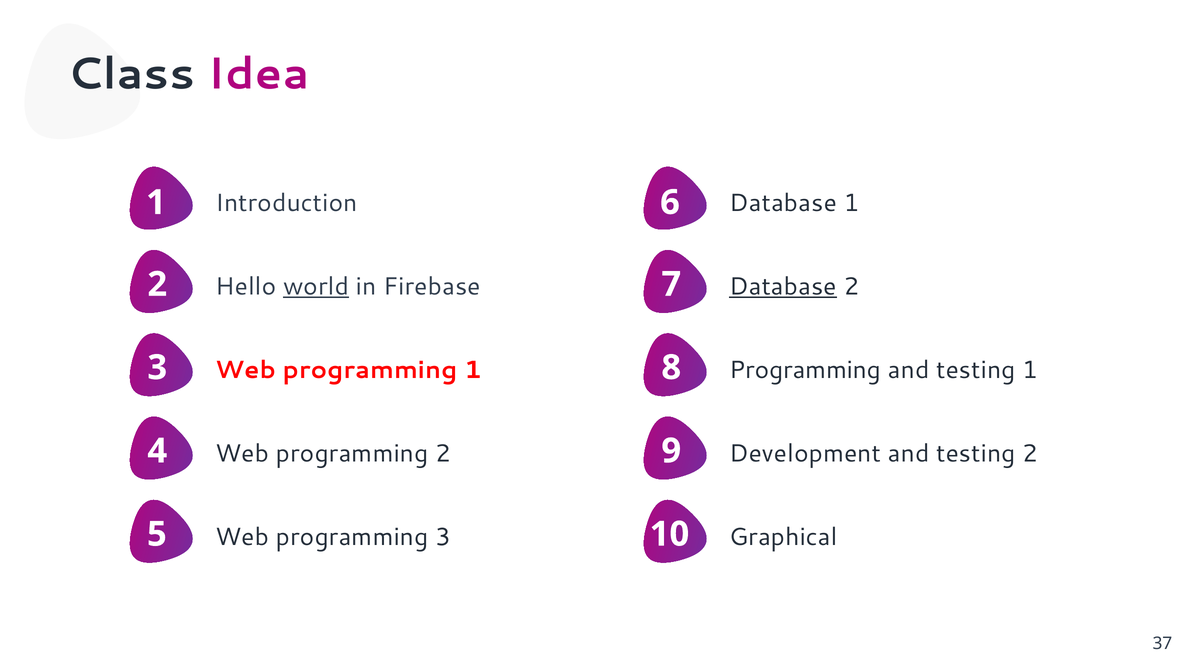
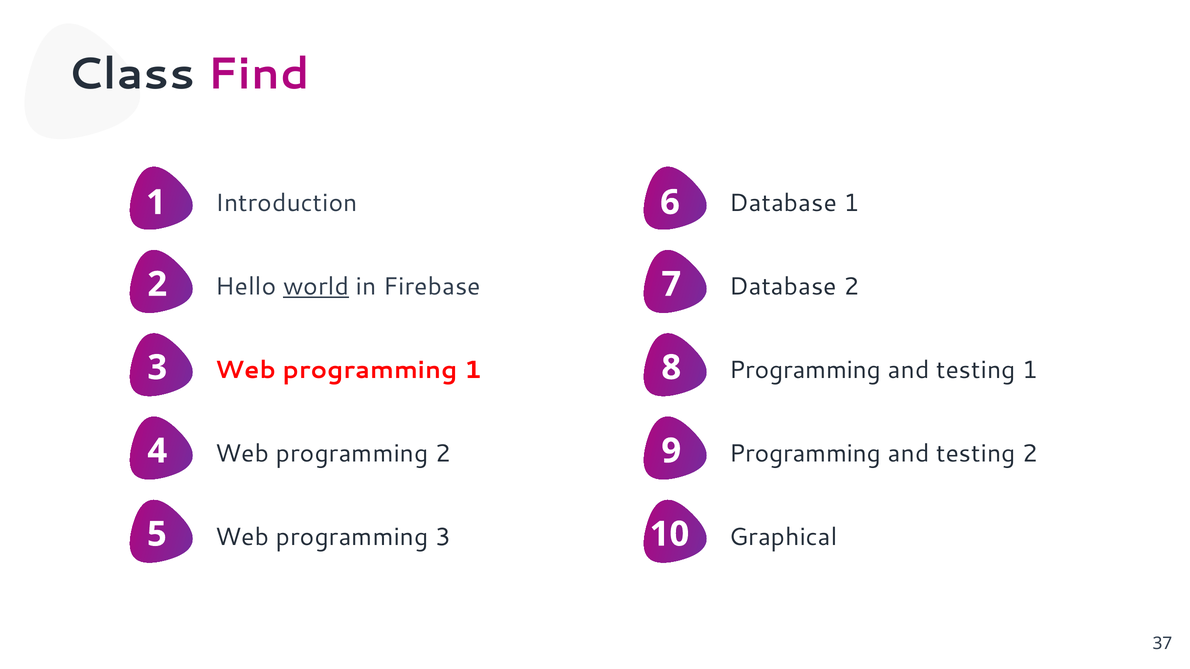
Idea: Idea -> Find (258, 74)
Database underline: present -> none (783, 287)
Development: Development -> Programming (805, 454)
